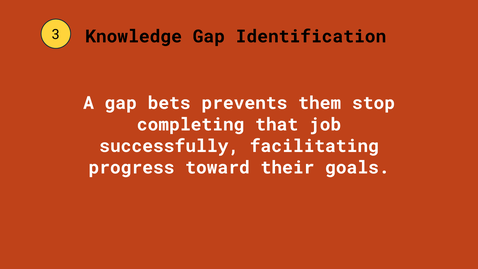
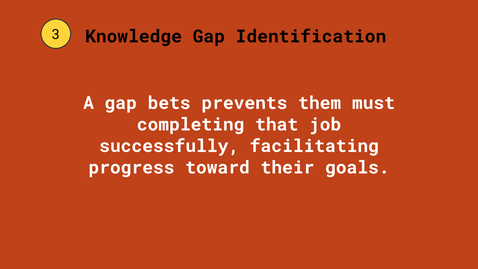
stop: stop -> must (373, 103)
